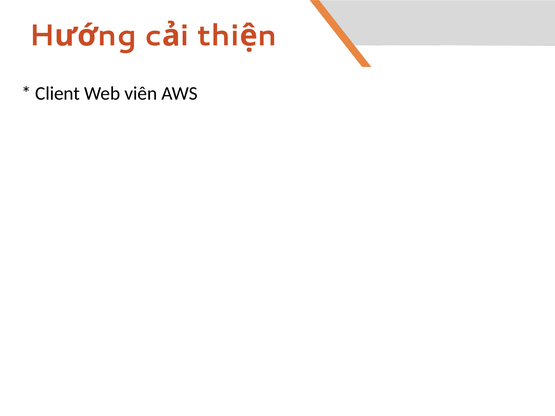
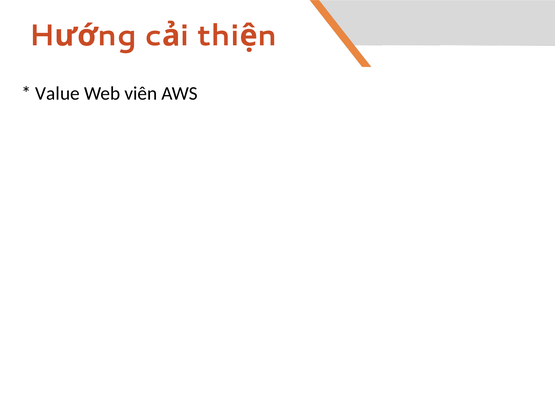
Client: Client -> Value (58, 93)
